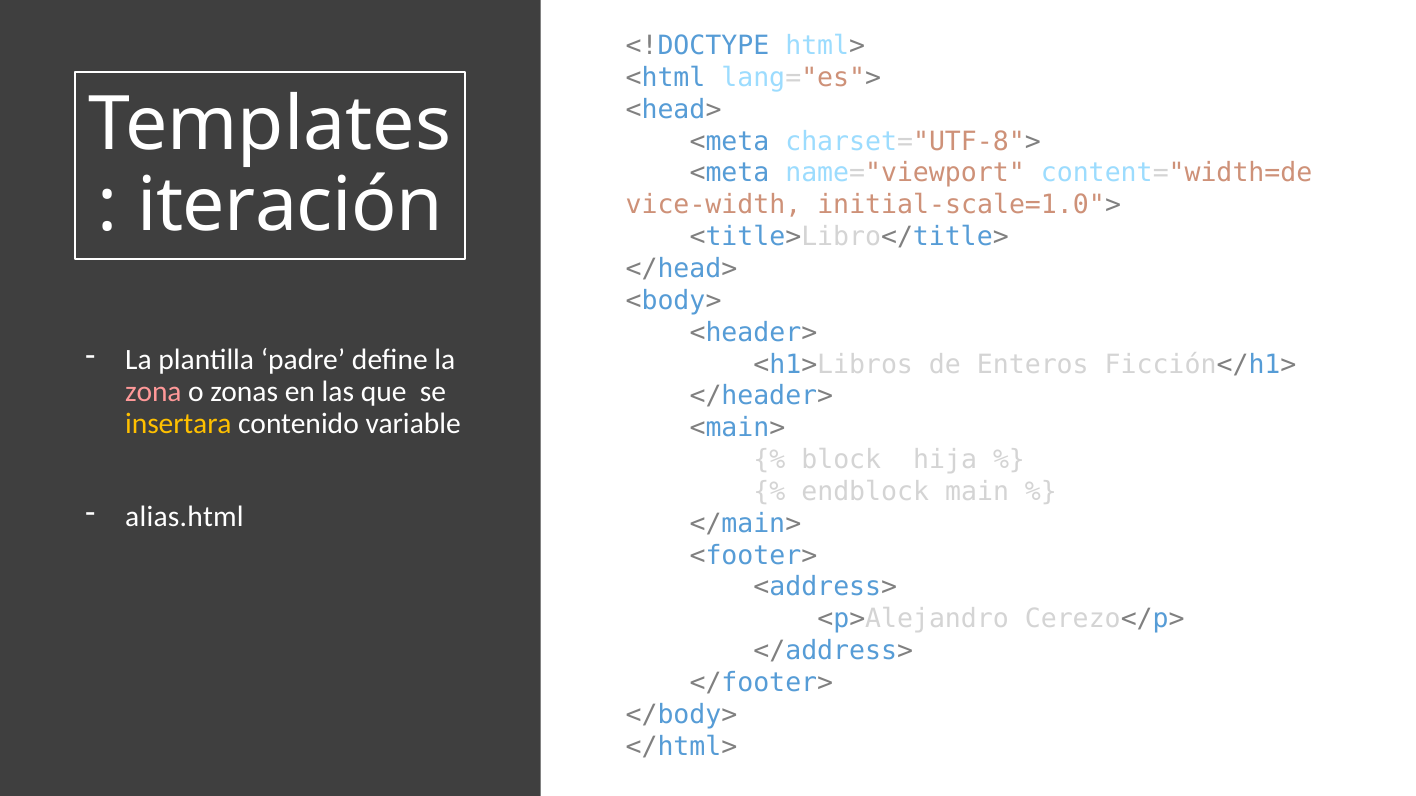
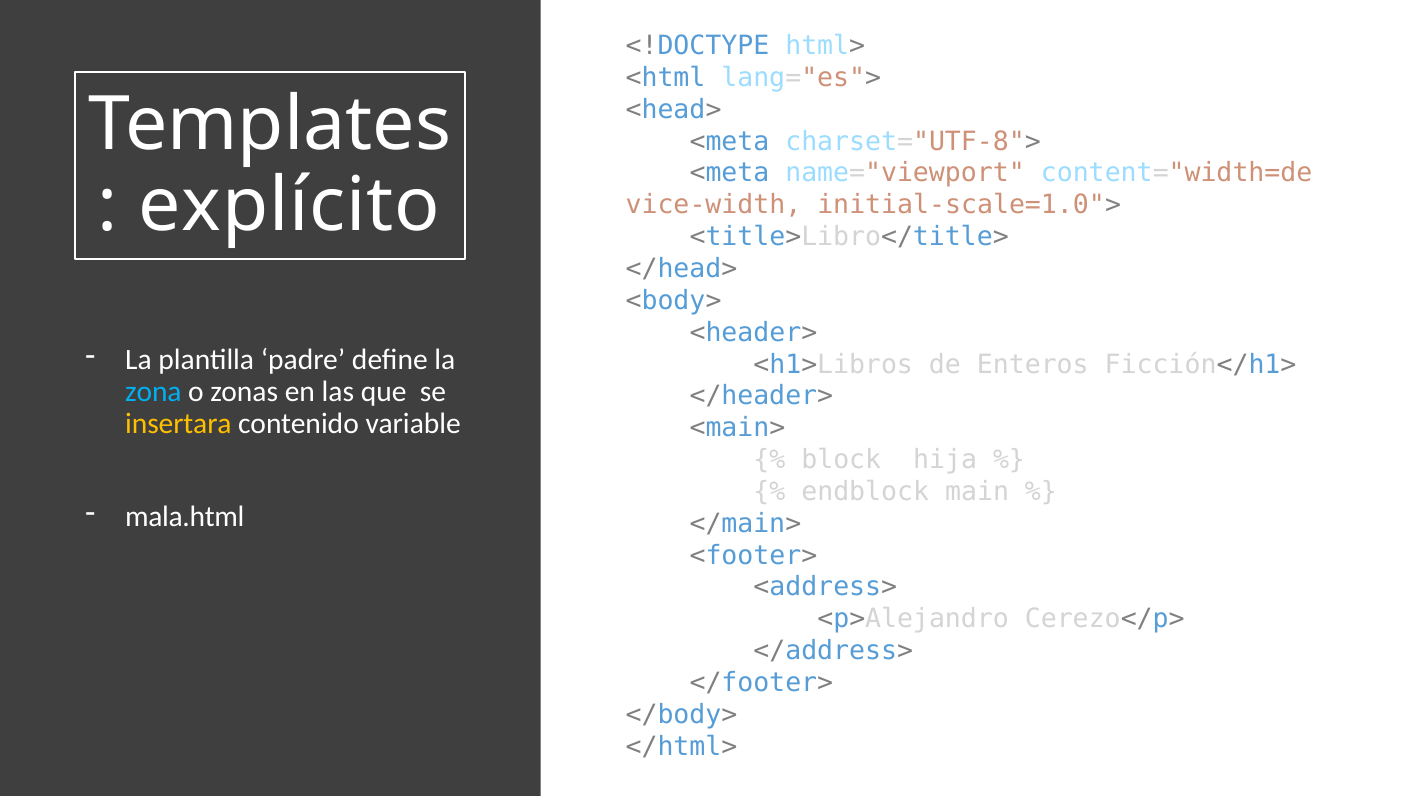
iteración: iteración -> explícito (289, 206)
zona colour: pink -> light blue (153, 392)
alias.html: alias.html -> mala.html (185, 517)
